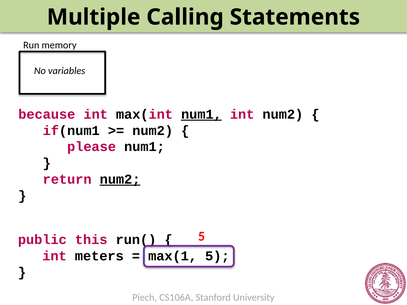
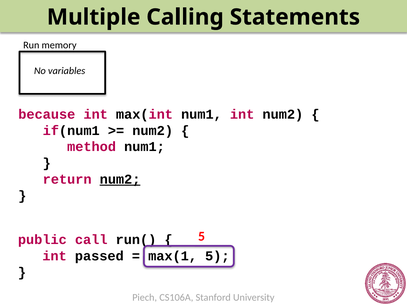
num1 underline: present -> none (201, 114)
please: please -> method (92, 147)
this: this -> call (91, 240)
meters: meters -> passed (99, 256)
